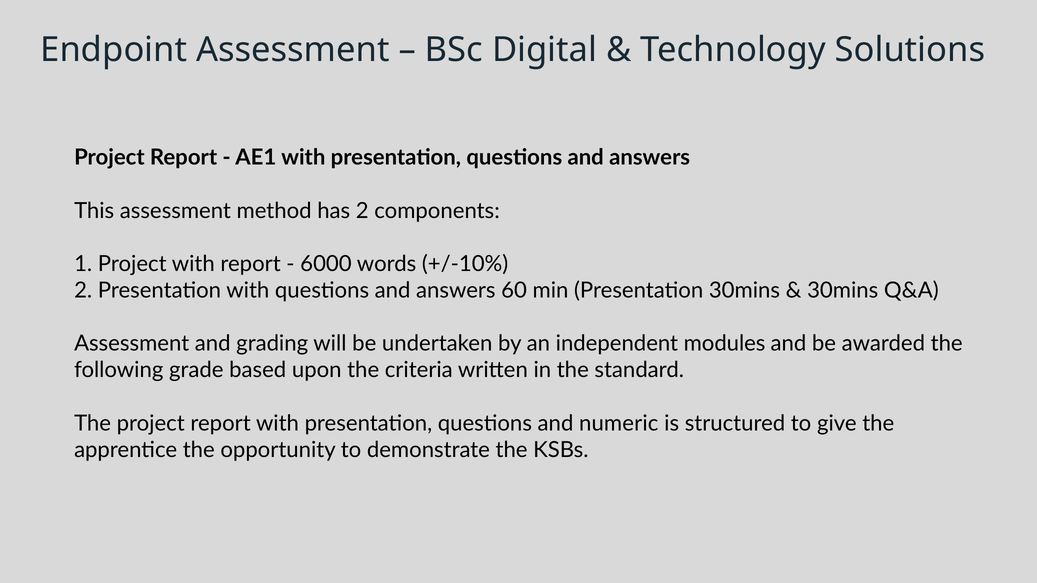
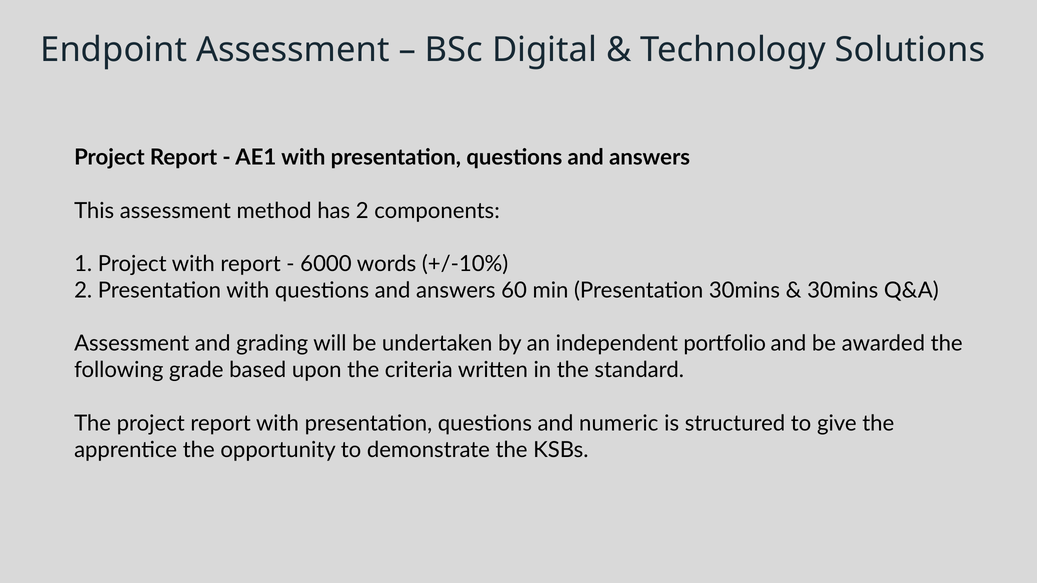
modules: modules -> portfolio (725, 344)
